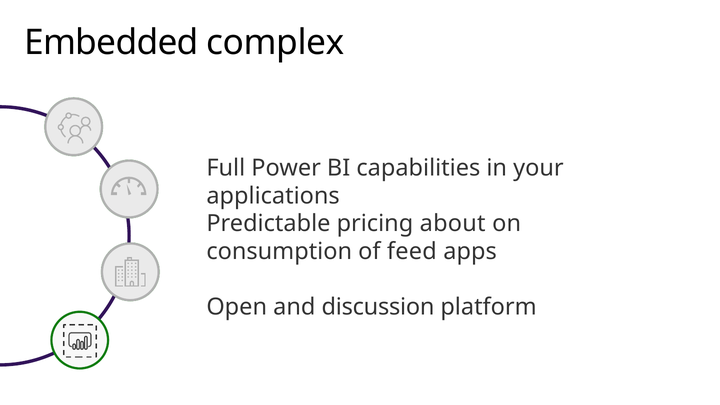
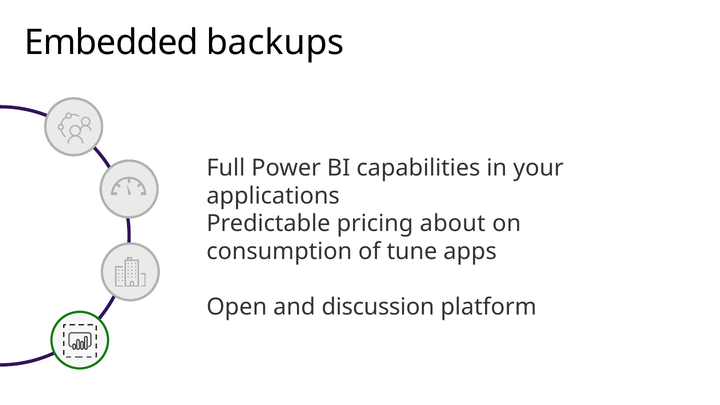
complex: complex -> backups (275, 43)
feed: feed -> tune (412, 252)
